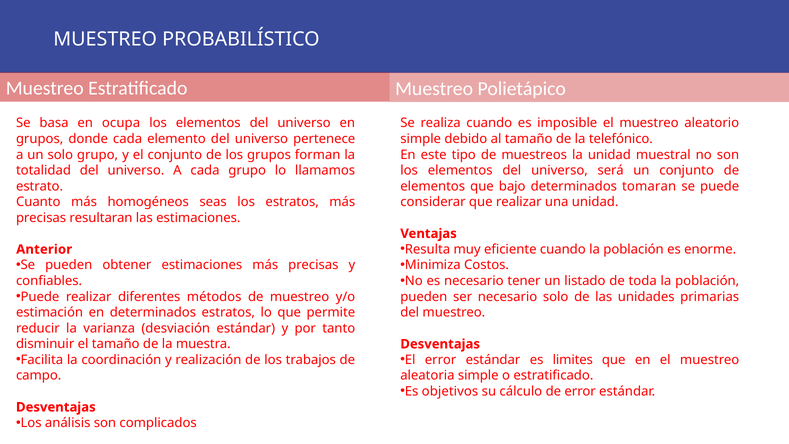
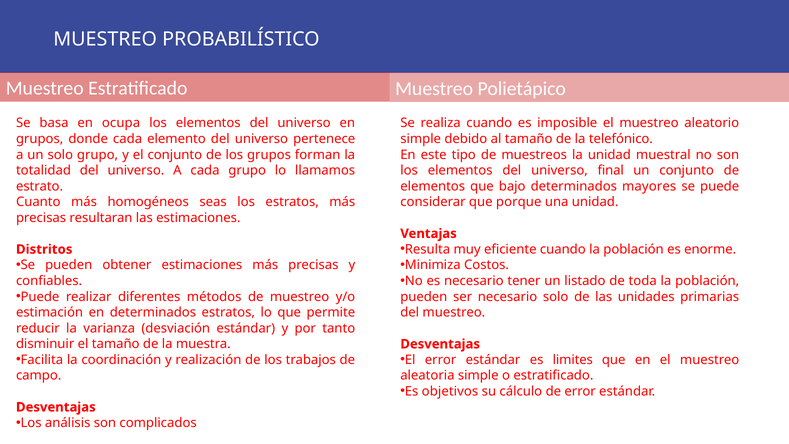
será: será -> final (611, 170)
tomaran: tomaran -> mayores (649, 186)
que realizar: realizar -> porque (519, 202)
Anterior: Anterior -> Distritos (44, 249)
